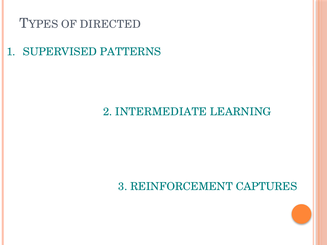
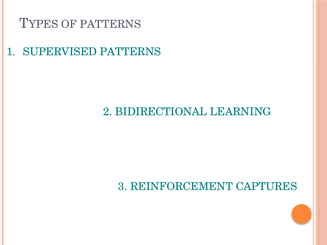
OF DIRECTED: DIRECTED -> PATTERNS (110, 24)
INTERMEDIATE: INTERMEDIATE -> BIDIRECTIONAL (161, 112)
